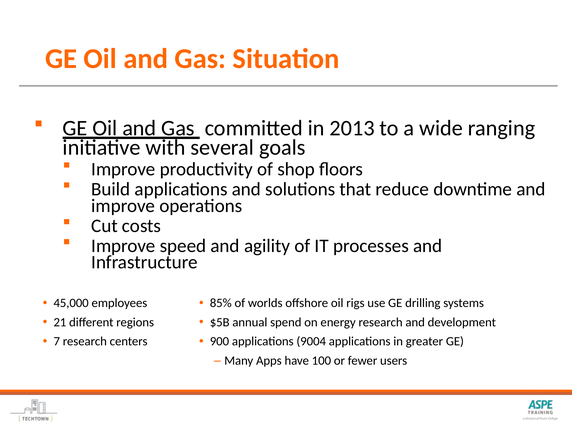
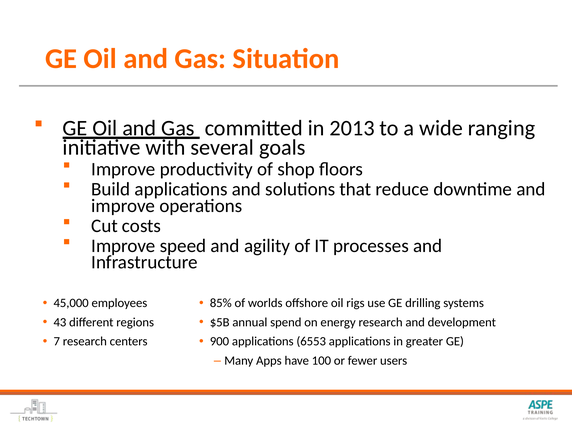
21: 21 -> 43 (60, 322)
9004: 9004 -> 6553 (311, 341)
